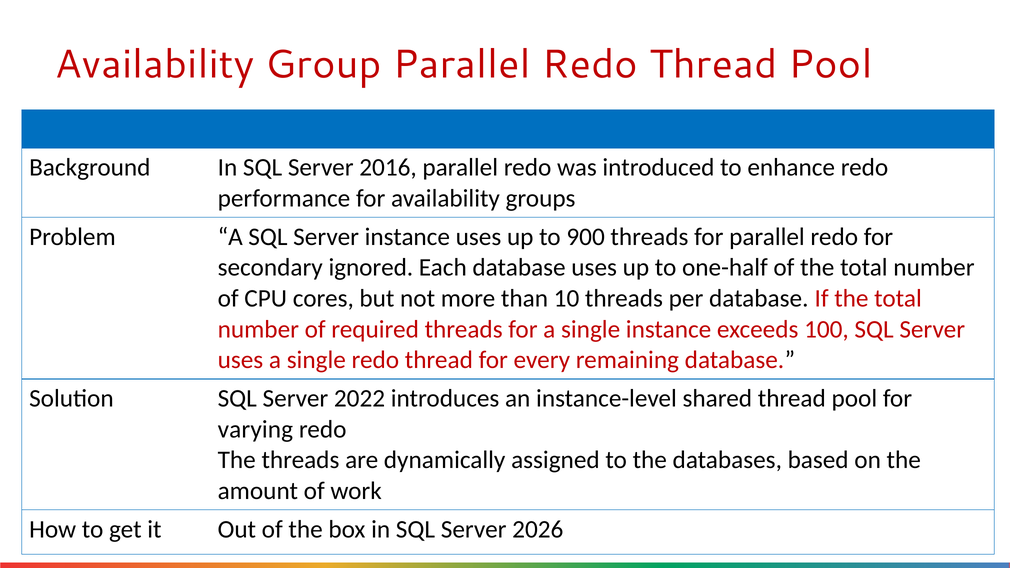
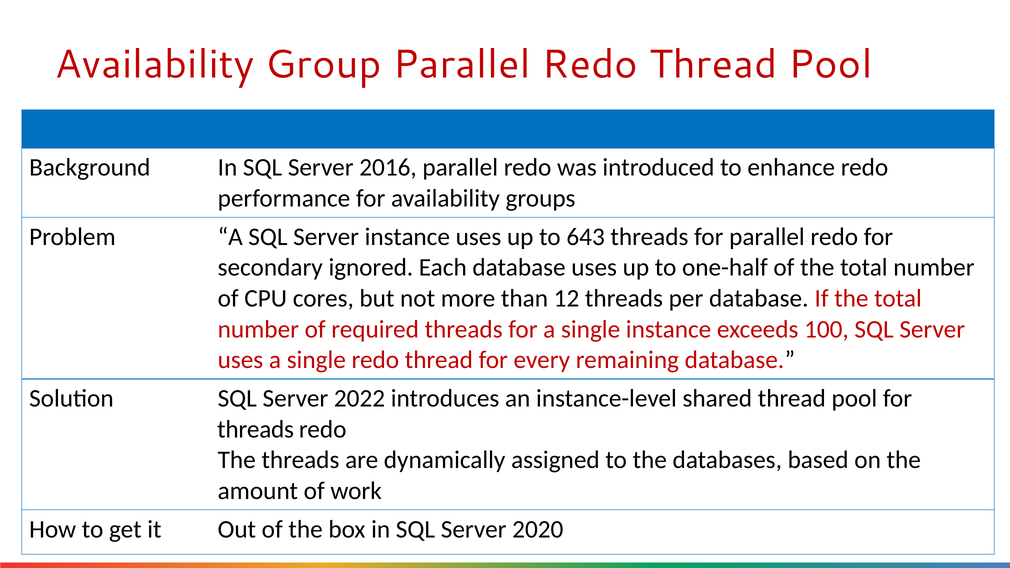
900: 900 -> 643 (586, 237)
10: 10 -> 12 (567, 298)
varying: varying -> threads (256, 429)
2026: 2026 -> 2020 (538, 529)
